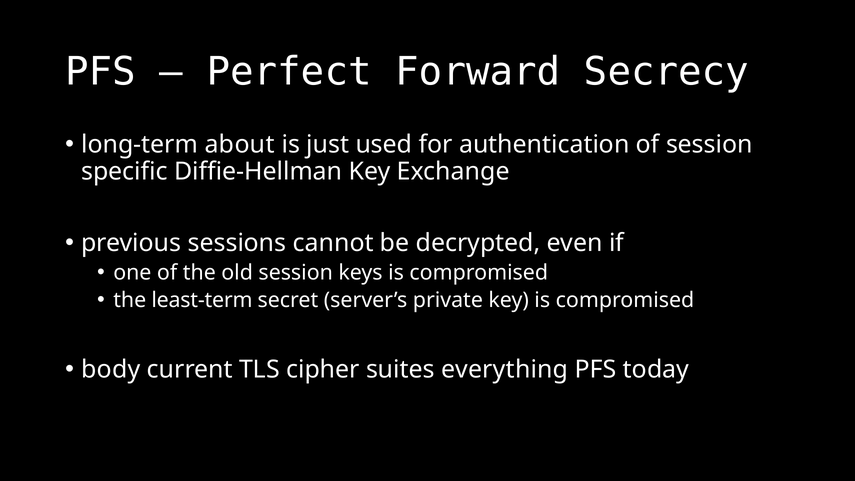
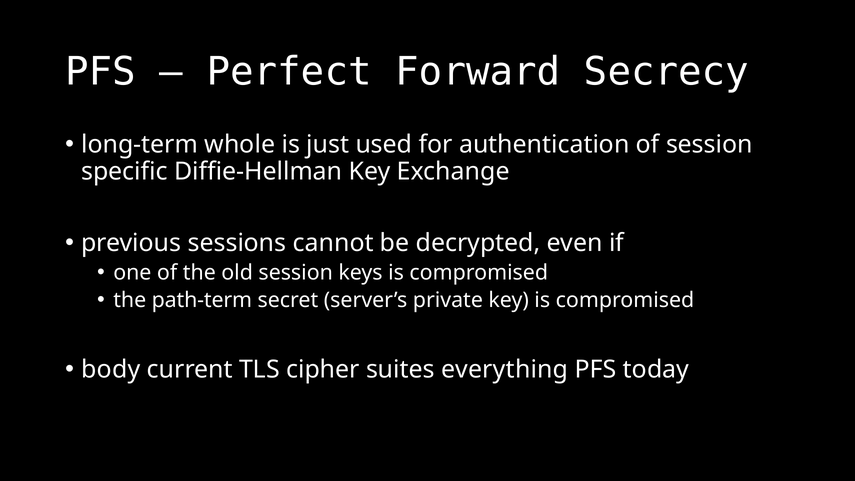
about: about -> whole (240, 145)
least-term: least-term -> path-term (202, 300)
